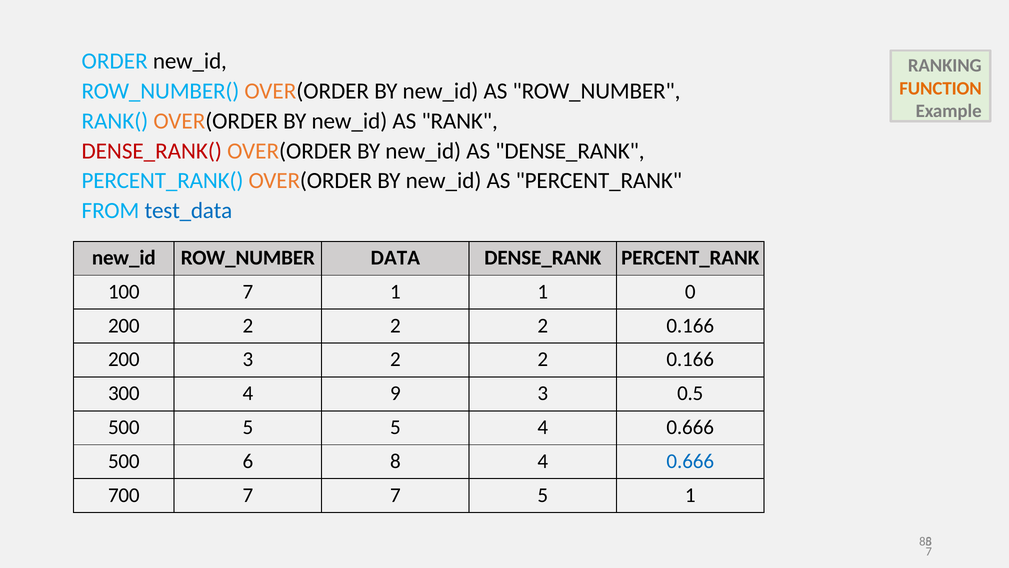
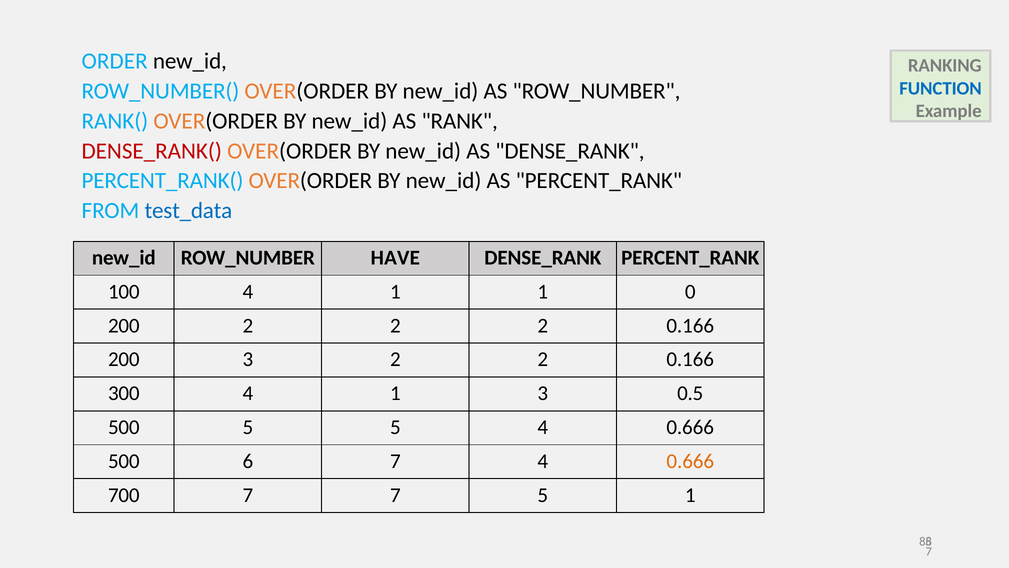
FUNCTION colour: orange -> blue (941, 88)
DATA: DATA -> HAVE (395, 258)
100 7: 7 -> 4 (248, 291)
300 4 9: 9 -> 1 (395, 393)
6 8: 8 -> 7 (395, 461)
0.666 colour: blue -> orange (690, 461)
